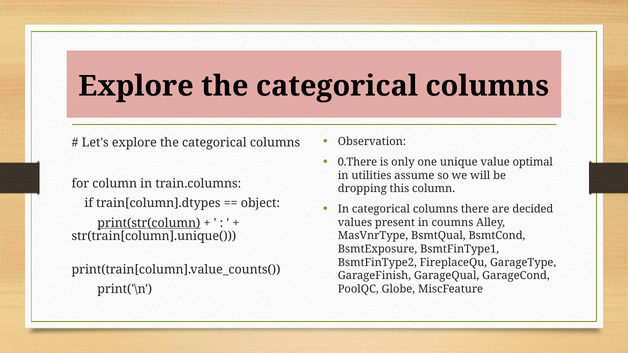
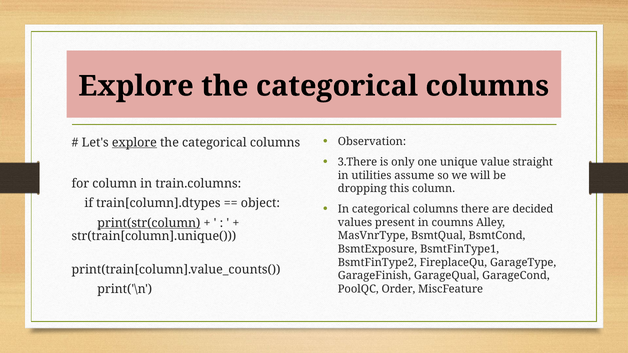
explore underline: none -> present (134, 143)
0.There: 0.There -> 3.There (357, 162)
optimal: optimal -> straight (533, 162)
Globe: Globe -> Order (398, 289)
